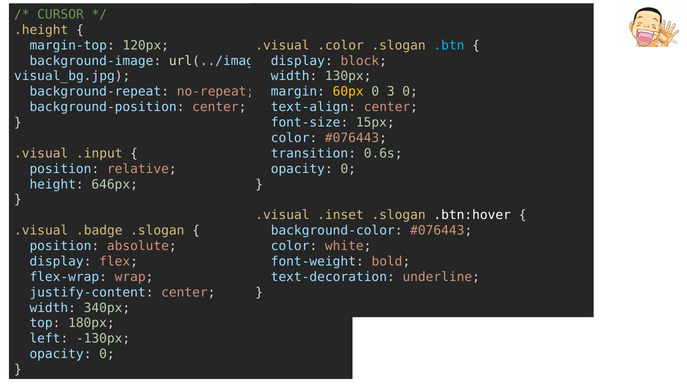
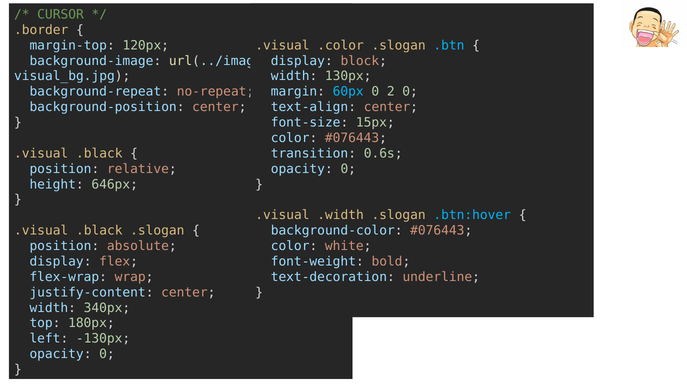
.height: .height -> .border (41, 30)
60px colour: yellow -> light blue (348, 92)
3: 3 -> 2 (391, 92)
.input: .input -> .black (99, 154)
.inset: .inset -> .width (341, 215)
.btn:hover colour: white -> light blue (472, 215)
.badge: .badge -> .black (99, 231)
